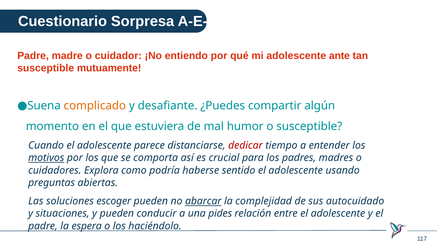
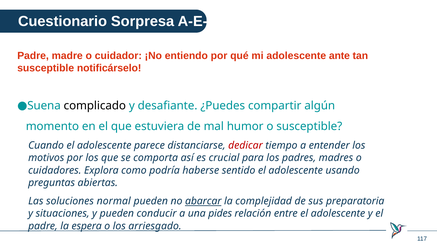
mutuamente: mutuamente -> notificárselo (109, 68)
complicado colour: orange -> black (95, 106)
motivos underline: present -> none (46, 158)
escoger: escoger -> normal (114, 201)
autocuidado: autocuidado -> preparatoria (355, 201)
haciéndolo: haciéndolo -> arriesgado (155, 226)
